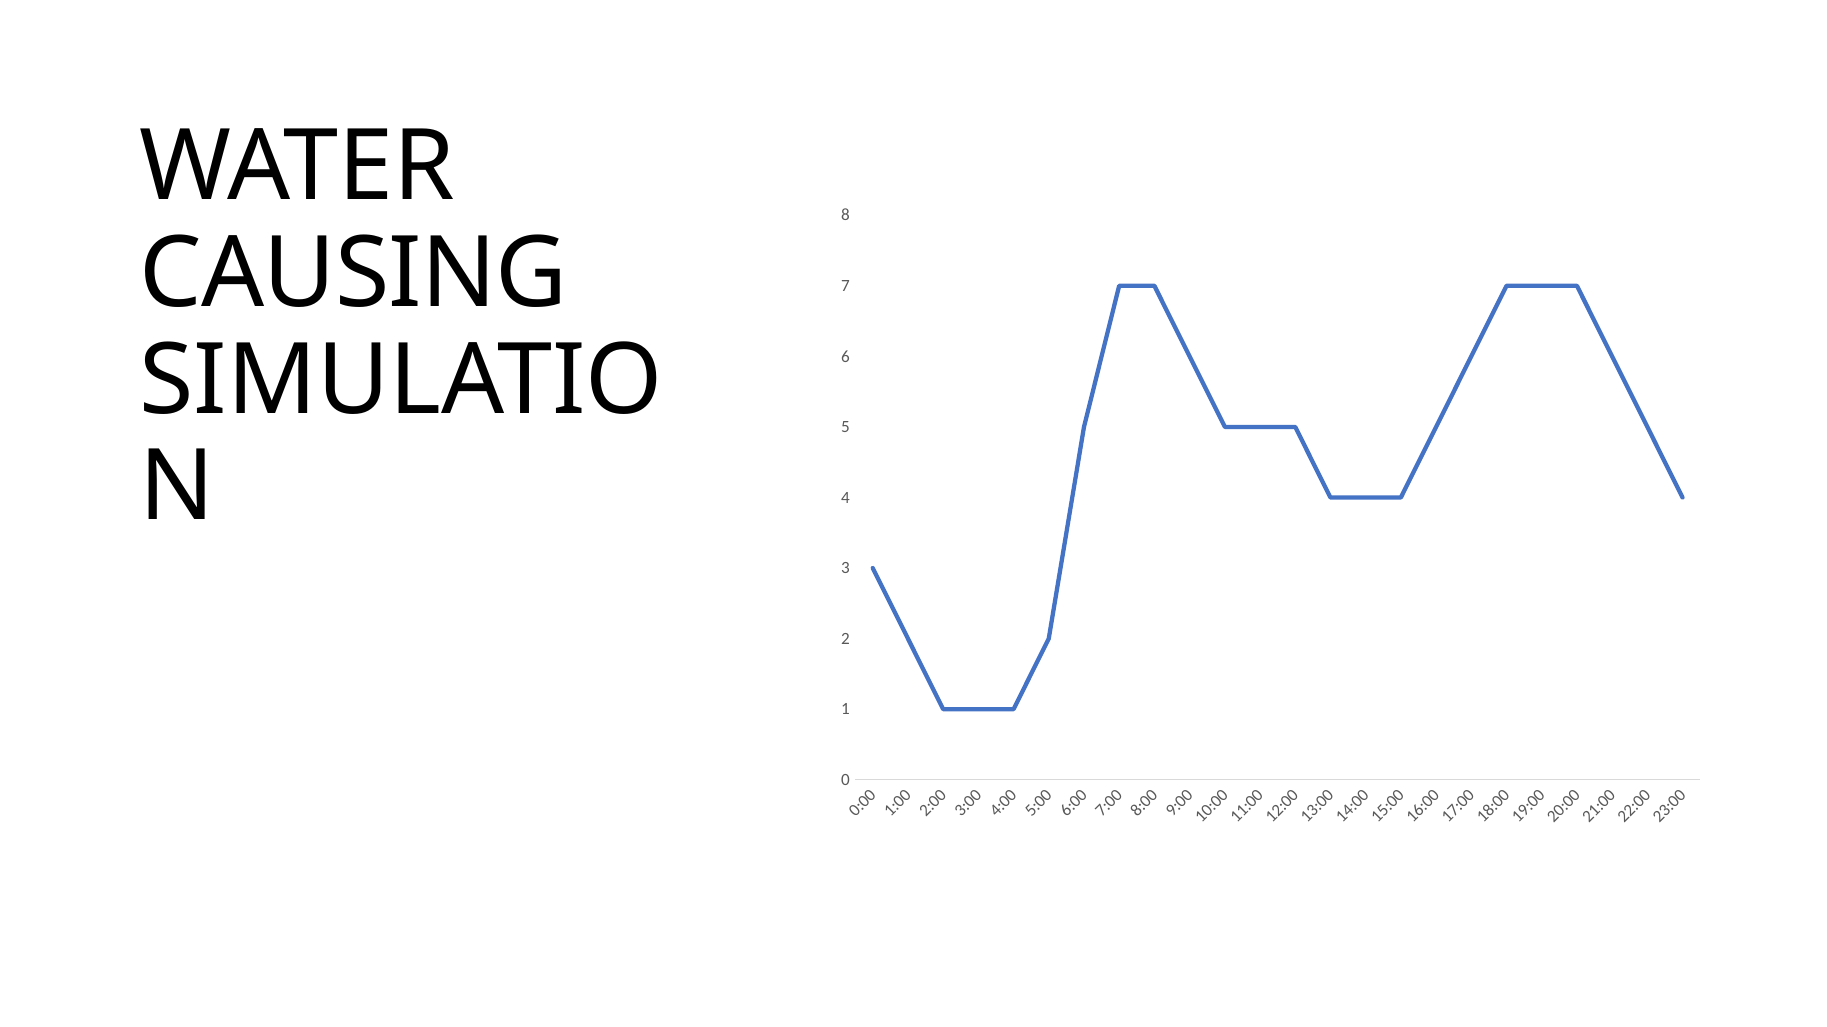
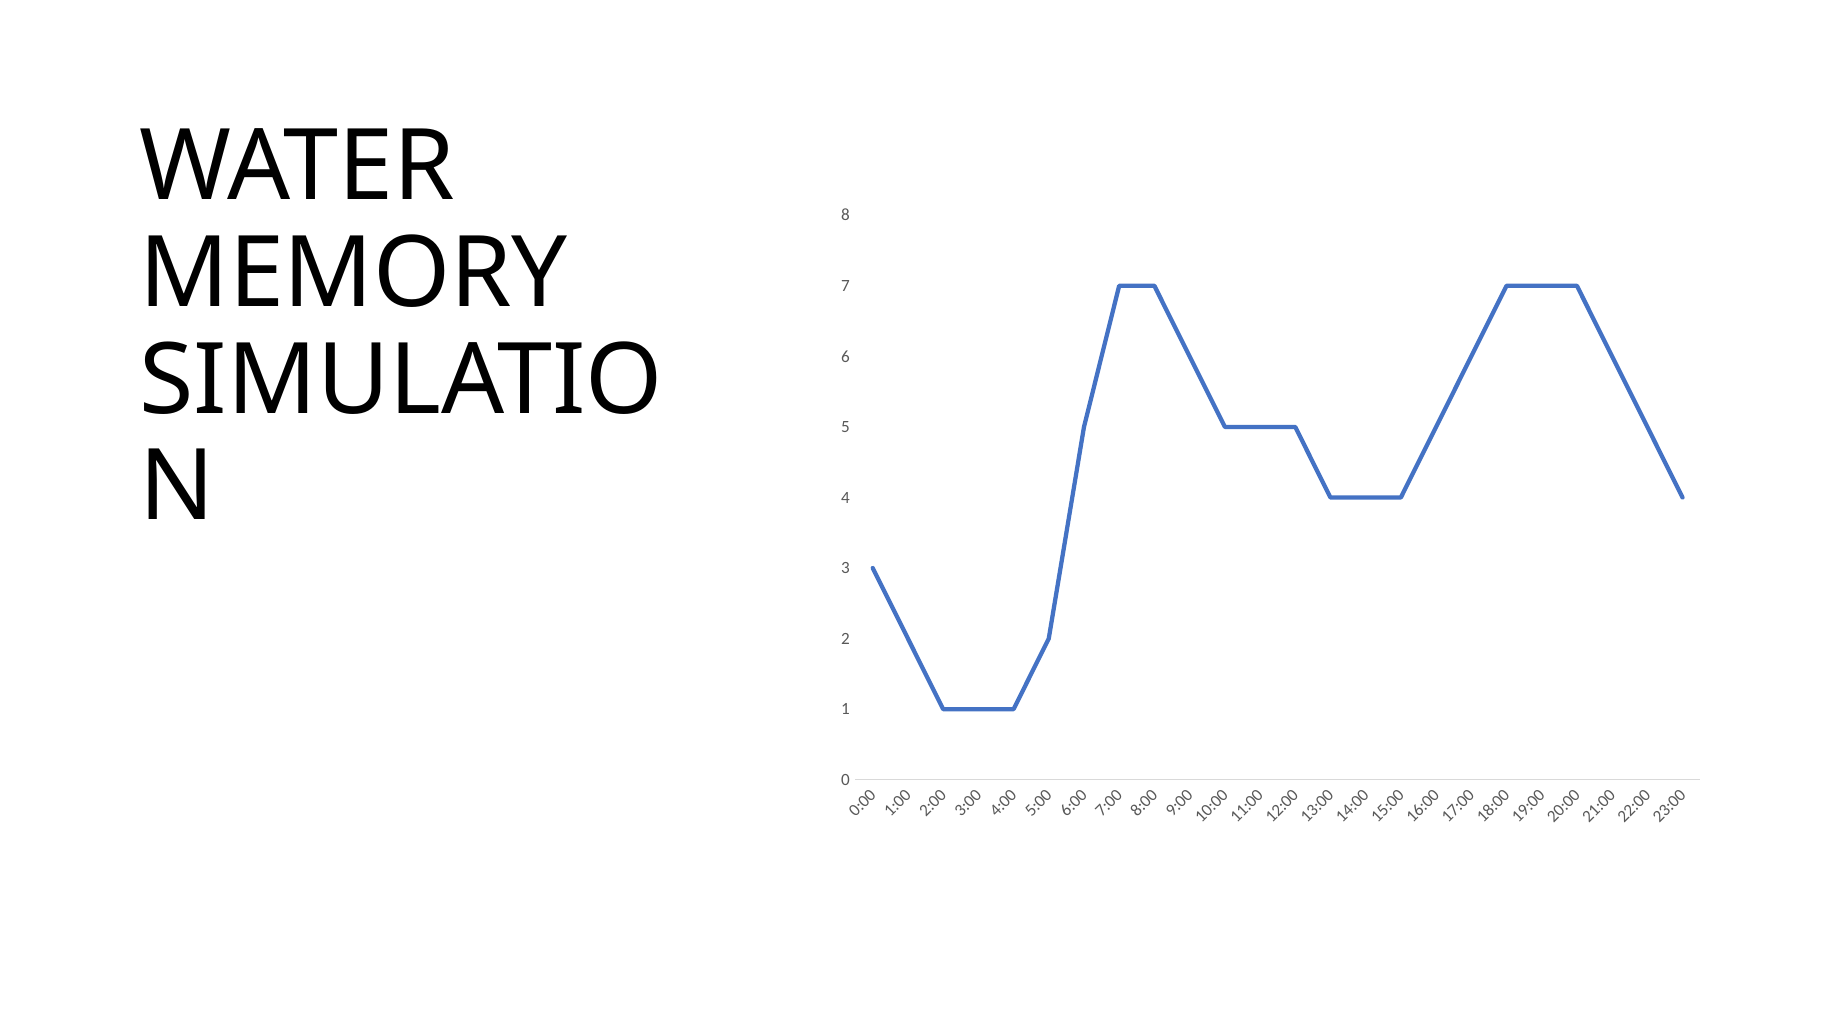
CAUSING: CAUSING -> MEMORY (354, 274)
